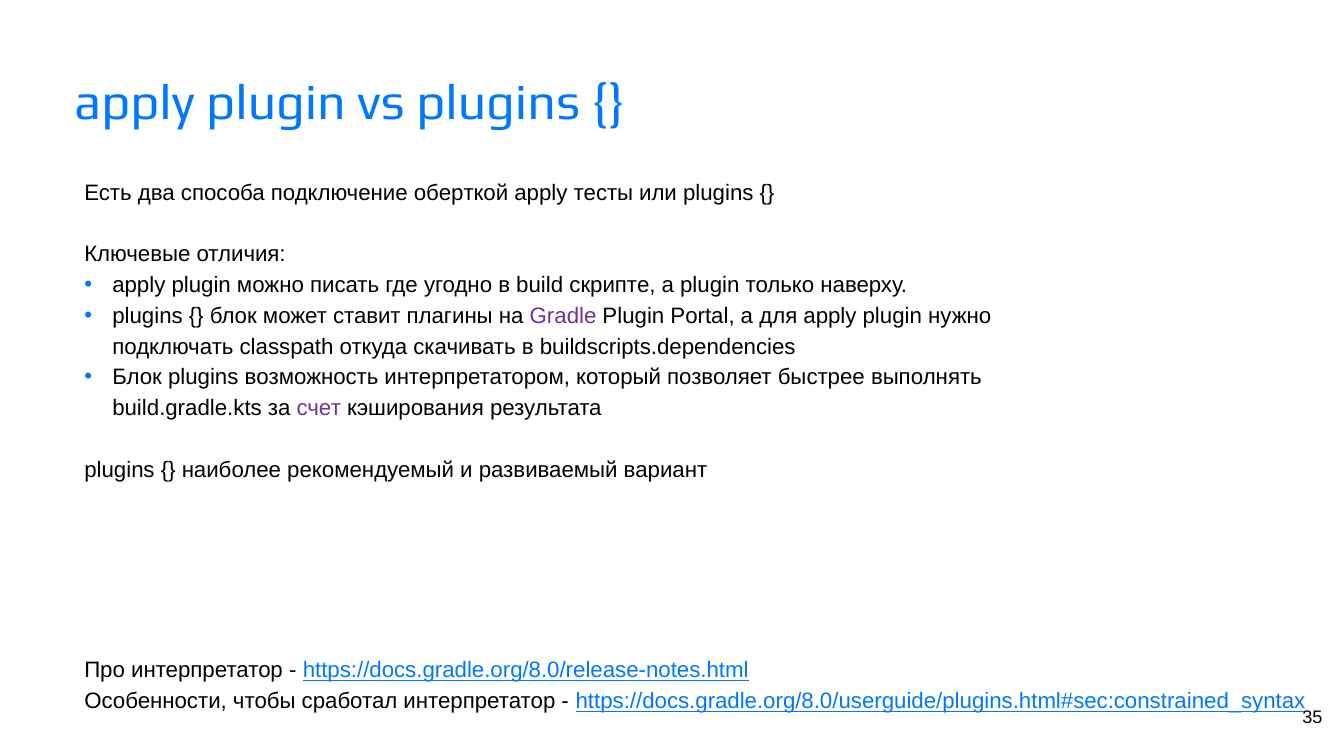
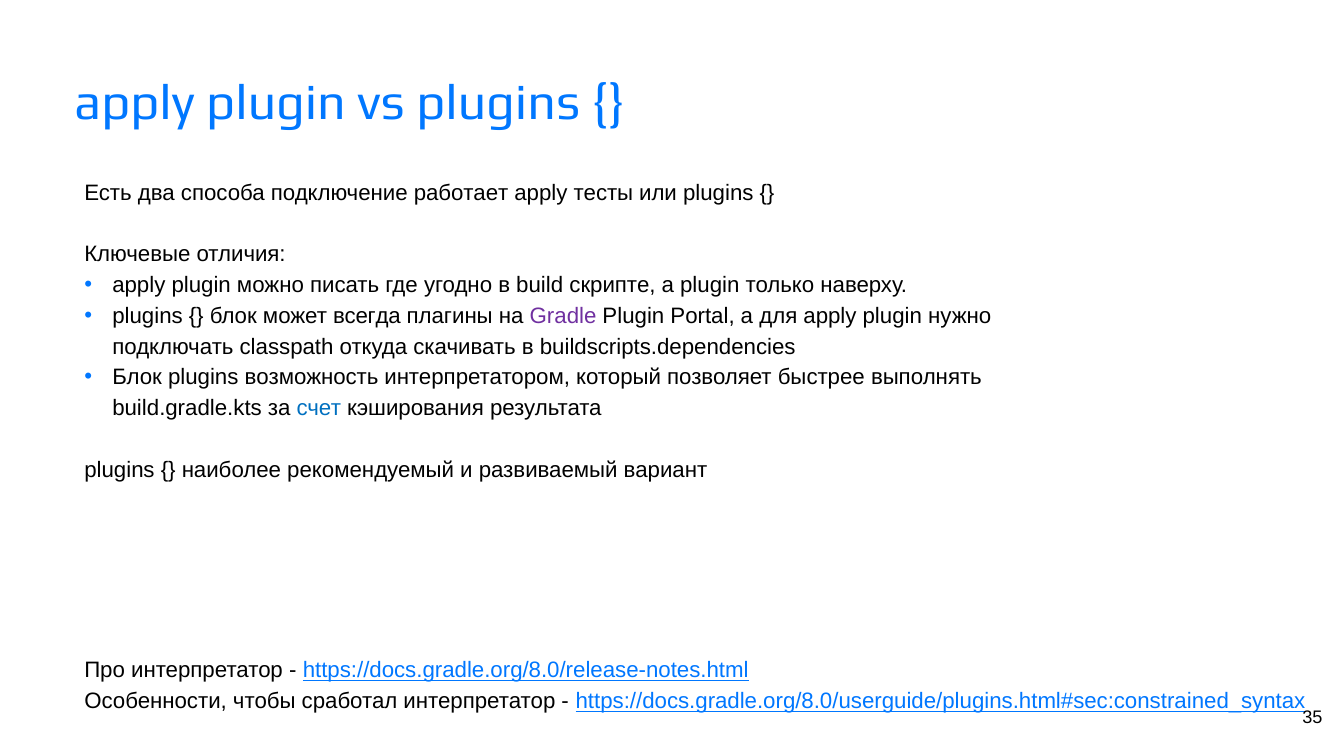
оберткой: оберткой -> работает (461, 193)
ставит: ставит -> всегда (367, 316)
счет colour: purple -> blue (319, 408)
